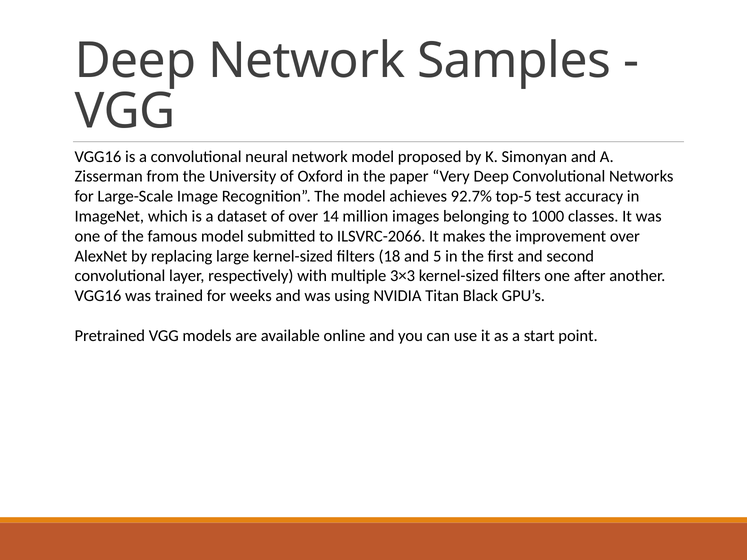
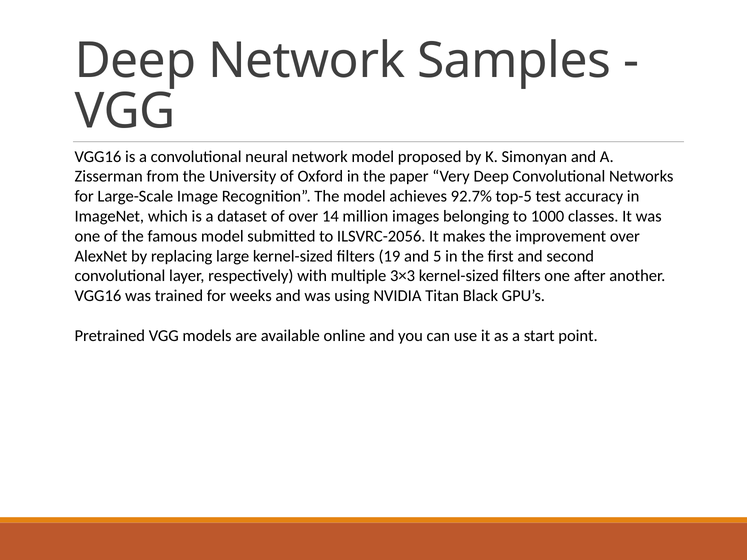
ILSVRC-2066: ILSVRC-2066 -> ILSVRC-2056 (381, 236)
18: 18 -> 19 (389, 256)
